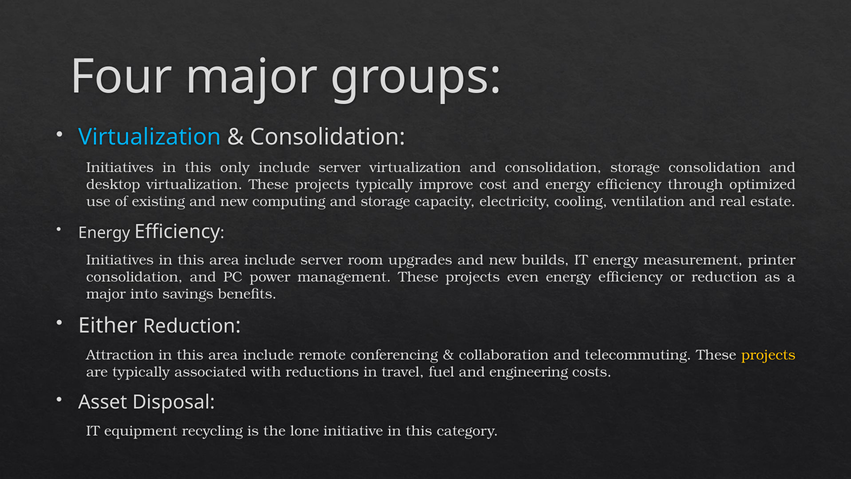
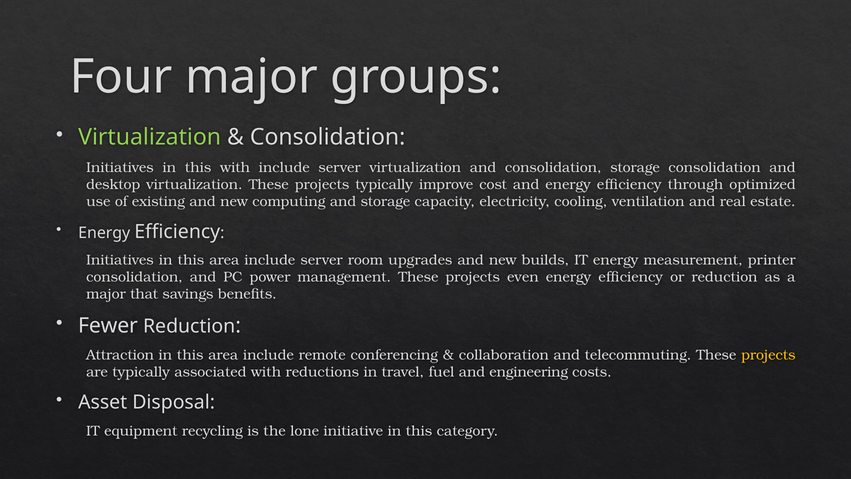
Virtualization colour: light blue -> light green (150, 137)
this only: only -> with (235, 167)
into: into -> that (144, 294)
Either: Either -> Fewer (108, 326)
